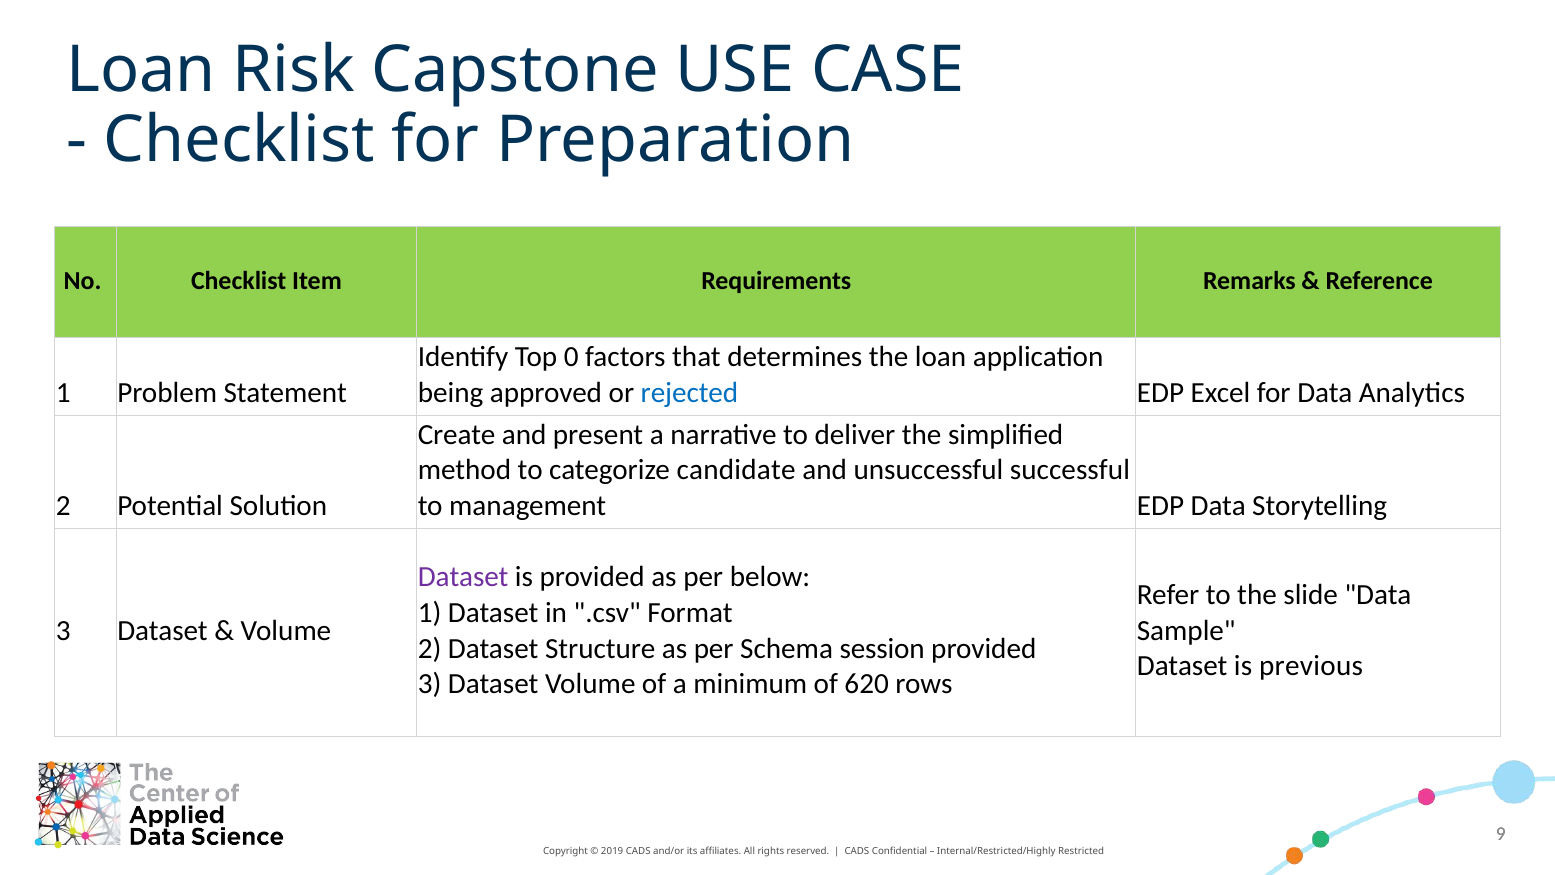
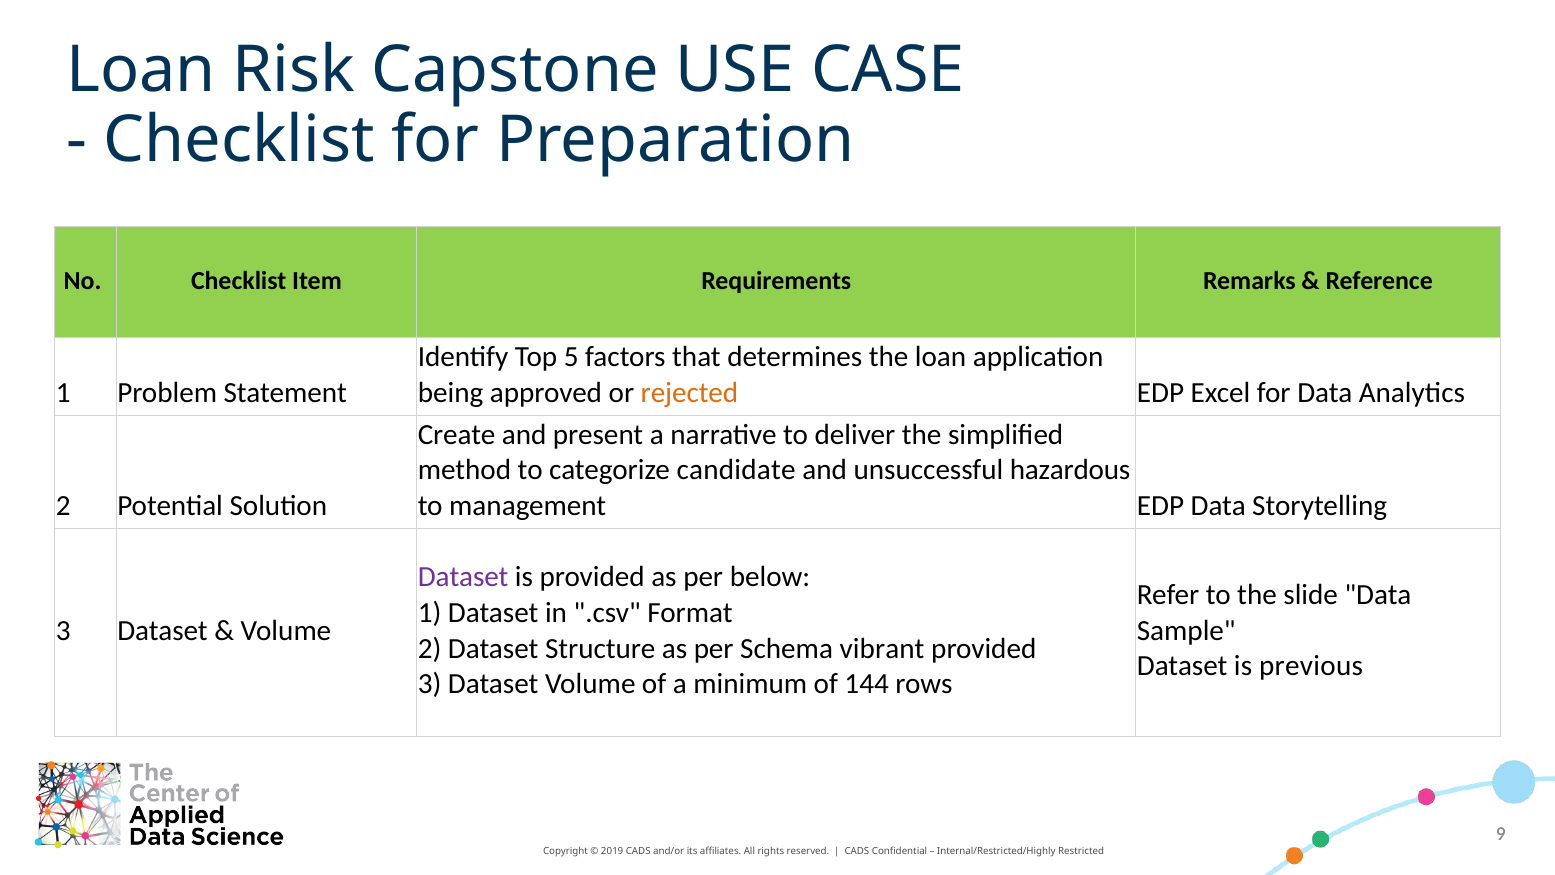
0: 0 -> 5 (571, 357)
rejected colour: blue -> orange (689, 393)
successful: successful -> hazardous (1070, 470)
session: session -> vibrant (882, 648)
620: 620 -> 144 (867, 684)
